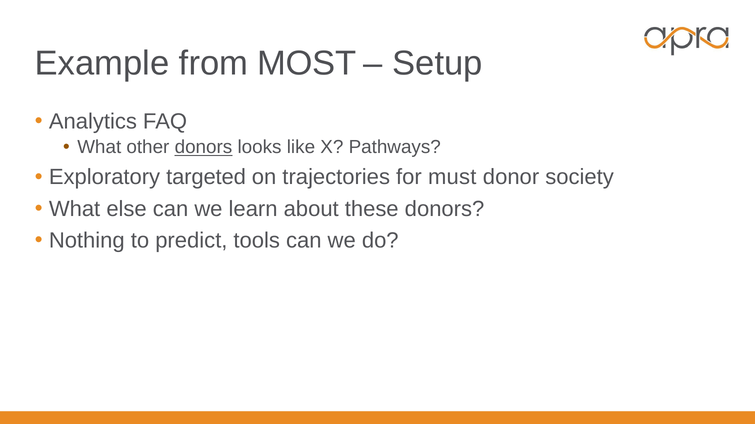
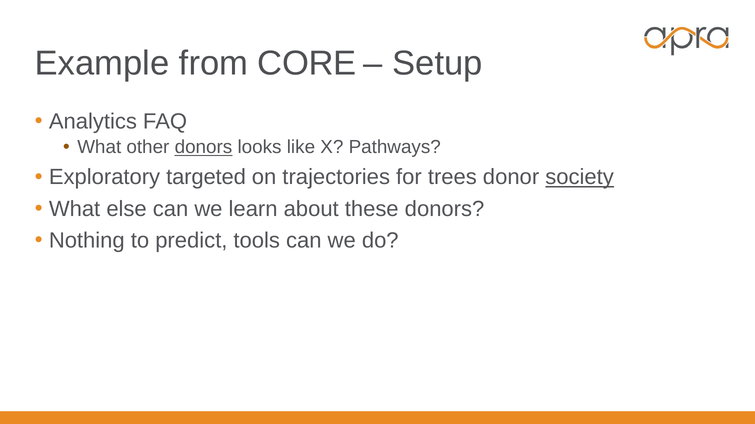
MOST: MOST -> CORE (307, 63)
must: must -> trees (452, 177)
society underline: none -> present (580, 177)
